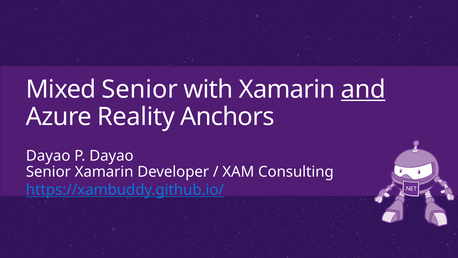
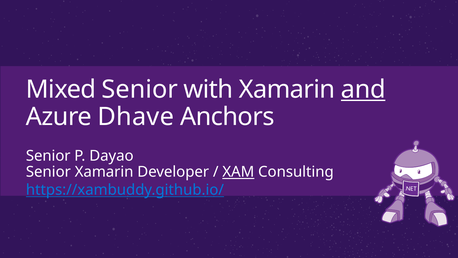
Reality: Reality -> Dhave (136, 117)
Dayao: Dayao -> Senior (48, 156)
XAM underline: none -> present (238, 172)
